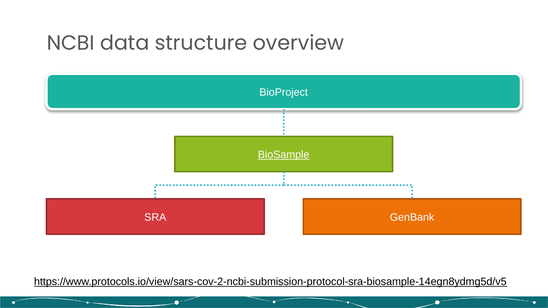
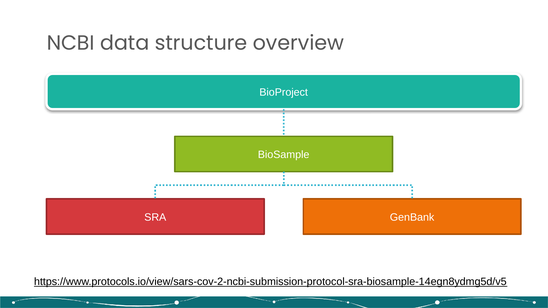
BioSample underline: present -> none (284, 155)
